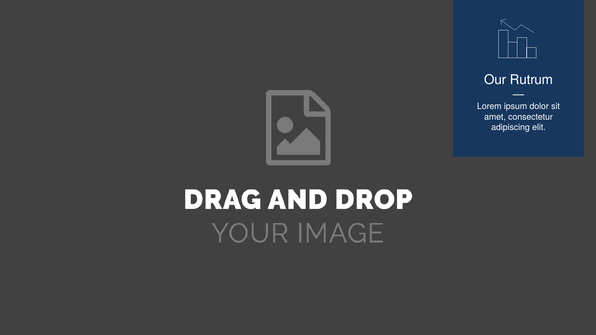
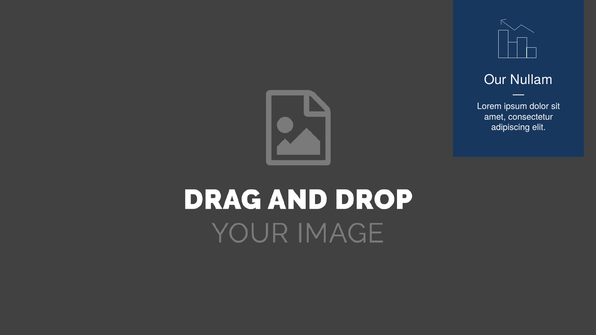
Rutrum: Rutrum -> Nullam (531, 80)
